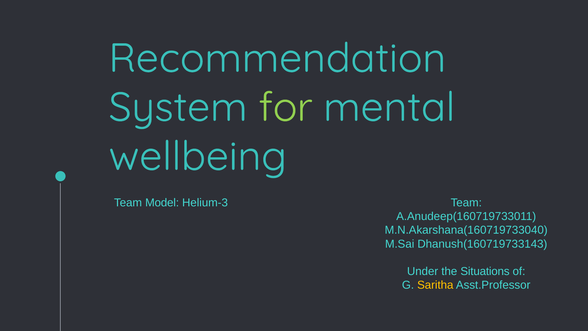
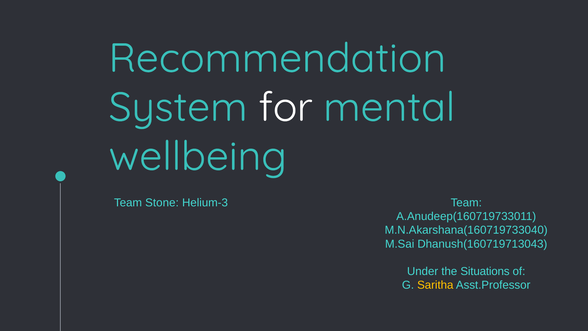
for colour: light green -> white (286, 107)
Model: Model -> Stone (162, 203)
Dhanush(160719733143: Dhanush(160719733143 -> Dhanush(160719713043 (482, 244)
